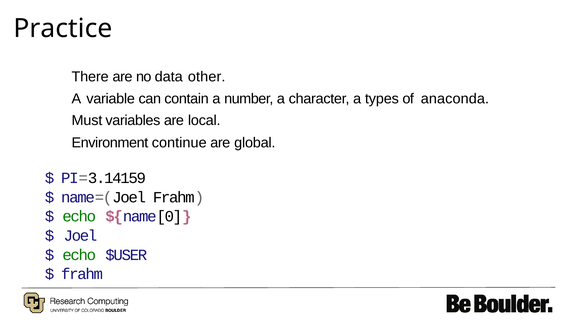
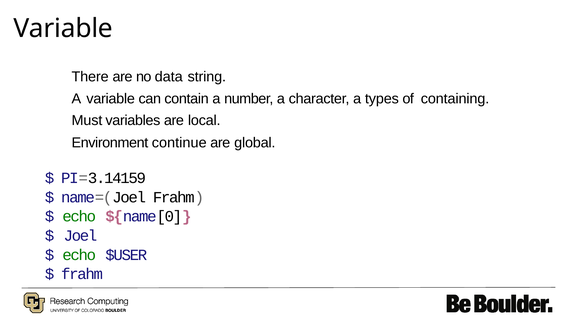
Practice: Practice -> Variable (63, 29)
other: other -> string (207, 77)
anaconda: anaconda -> containing (455, 99)
